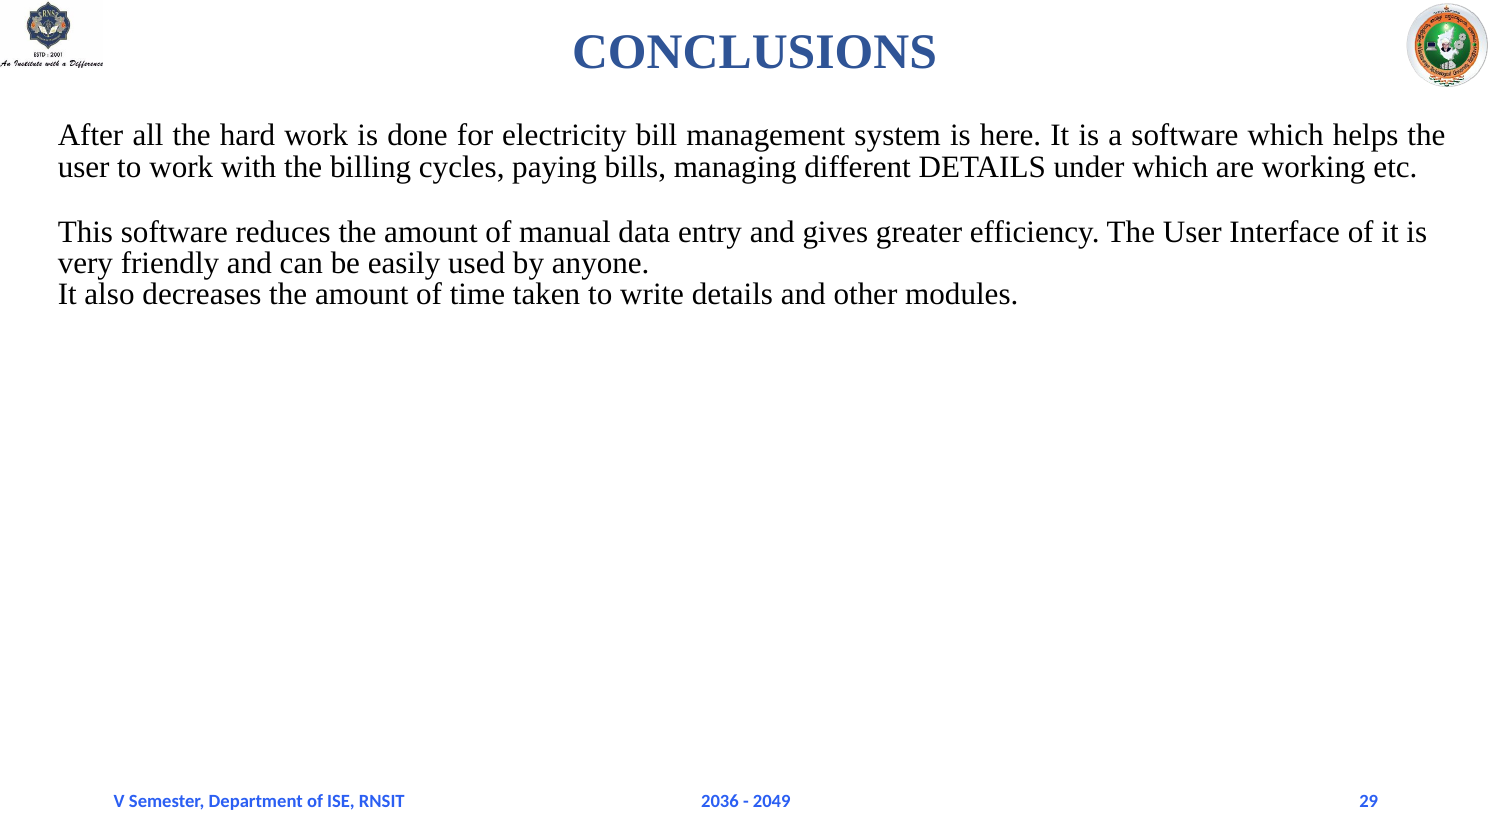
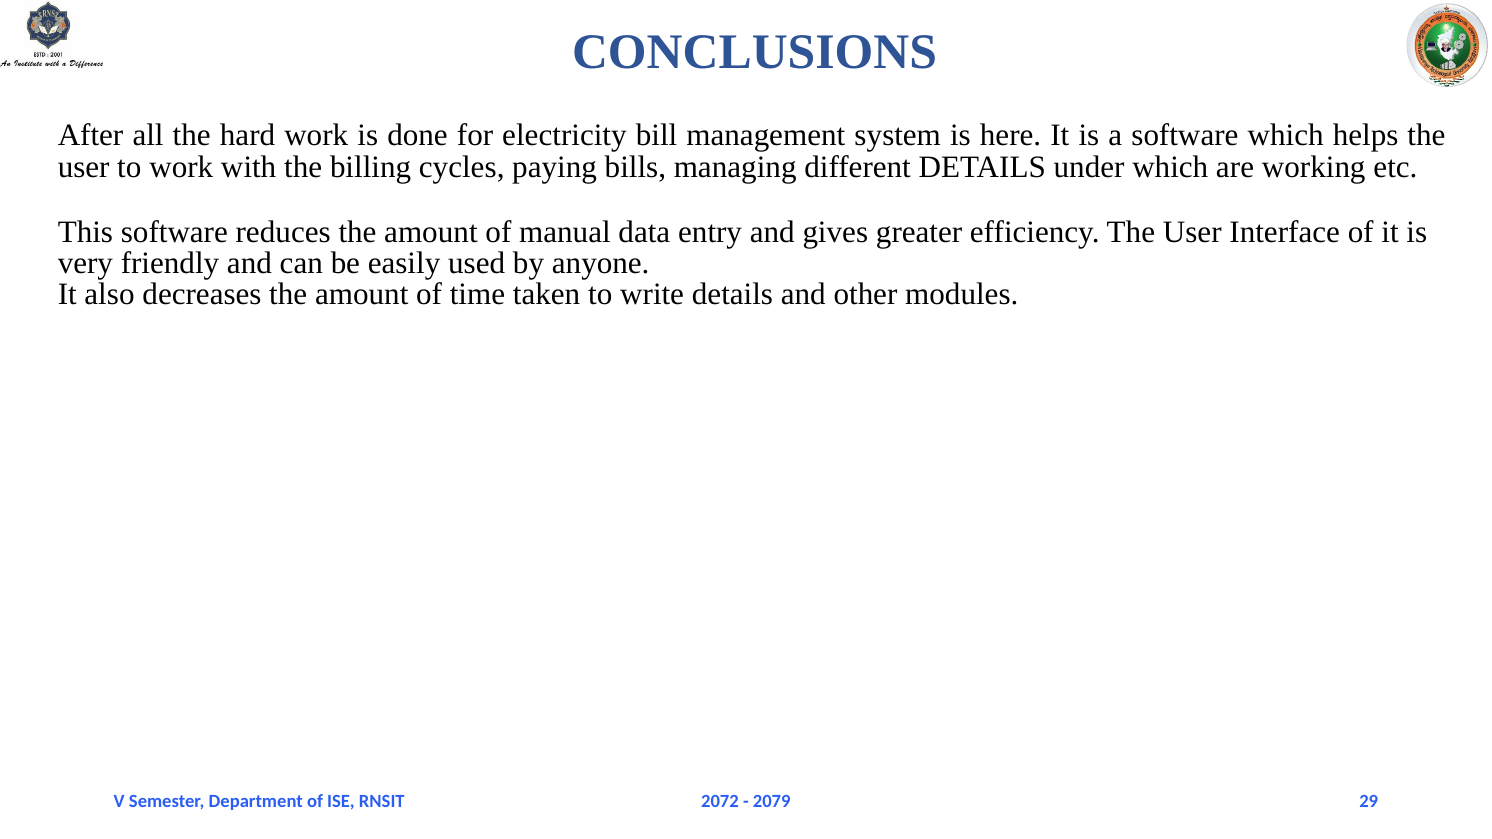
2036: 2036 -> 2072 (720, 801)
2049: 2049 -> 2079 (772, 801)
